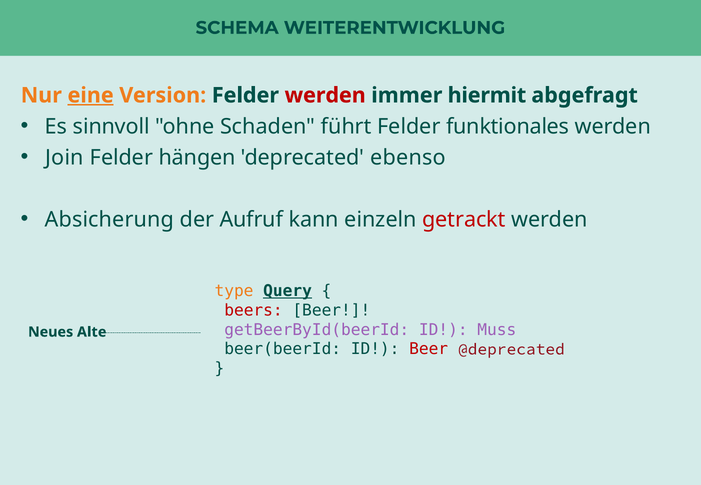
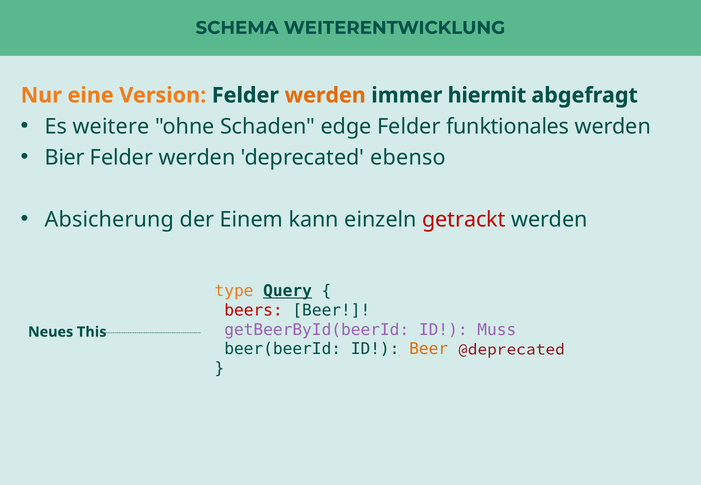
eine underline: present -> none (91, 95)
werden colour: red -> orange (325, 95)
sinnvoll: sinnvoll -> weitere (111, 126)
führt: führt -> edge (346, 126)
Join: Join -> Bier (65, 158)
hängen: hängen -> werden (197, 158)
Aufruf: Aufruf -> Einem (251, 220)
Alte: Alte -> This (92, 332)
Beer colour: red -> orange (429, 349)
